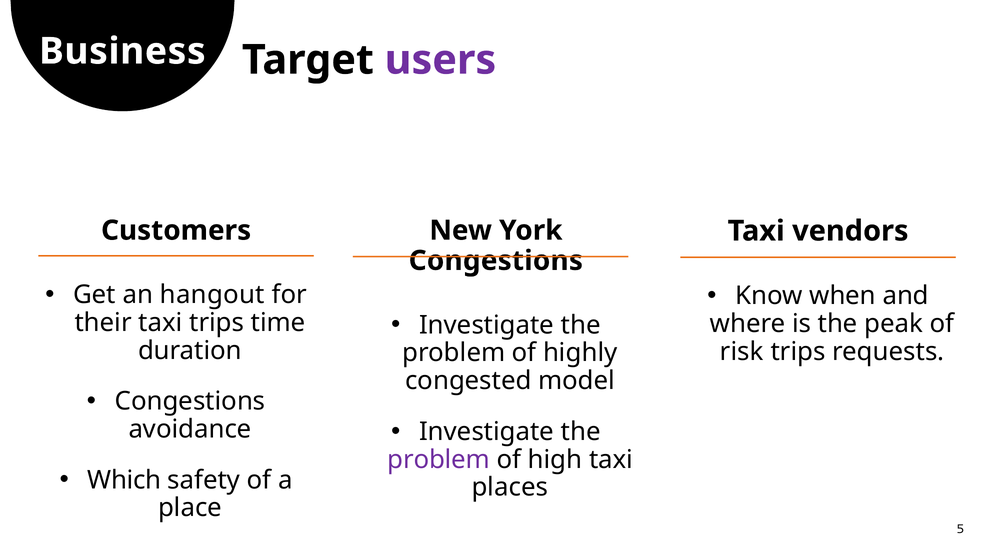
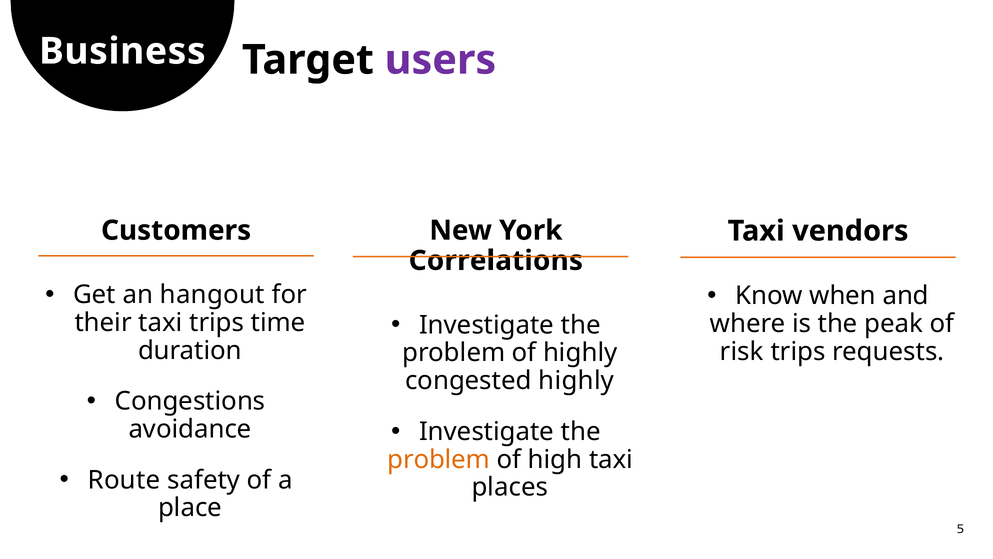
Congestions: Congestions -> Correlations (496, 260)
congested model: model -> highly (576, 381)
problem colour: purple -> orange (439, 459)
Which: Which -> Route (124, 480)
